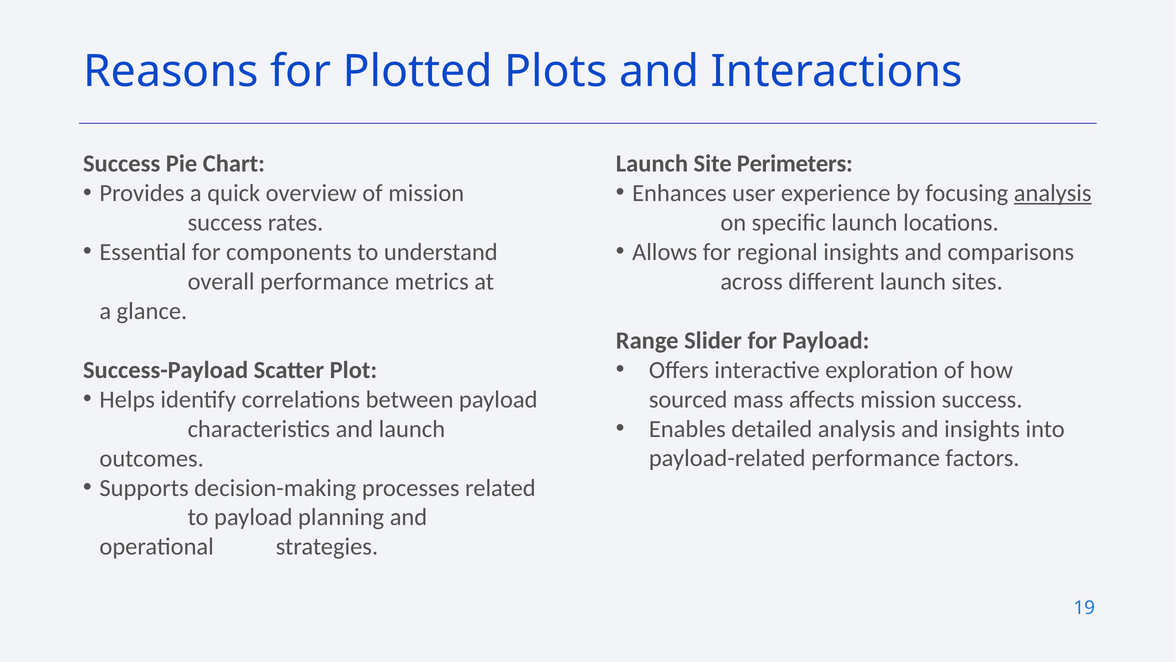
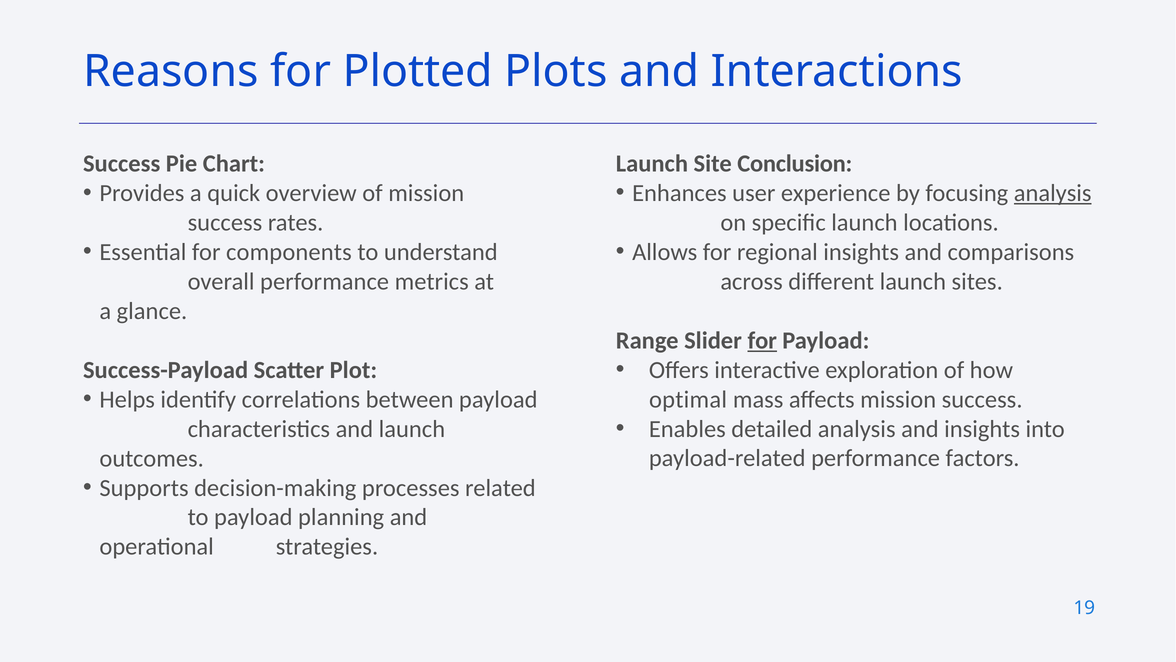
Perimeters: Perimeters -> Conclusion (795, 164)
for underline: none -> present (762, 340)
sourced: sourced -> optimal (688, 399)
